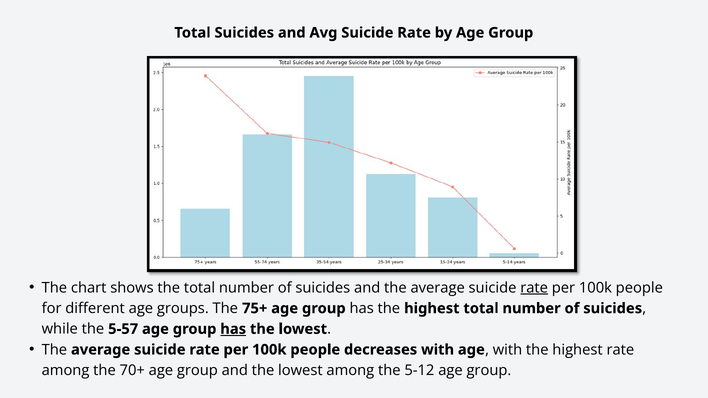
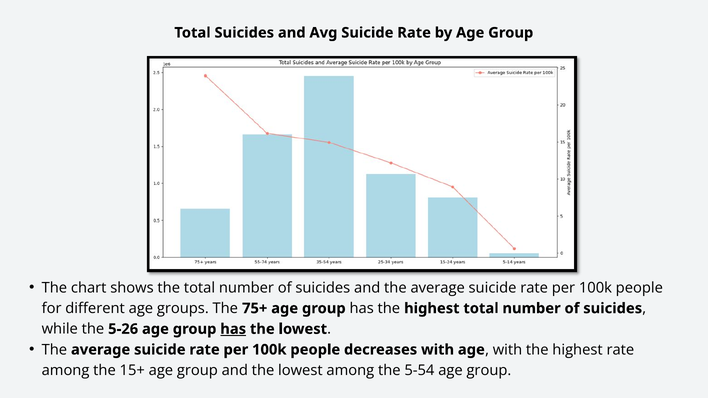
rate underline: present -> none (534, 288)
5-57: 5-57 -> 5-26 (123, 329)
70+: 70+ -> 15+ (132, 371)
5-12: 5-12 -> 5-54 (419, 371)
